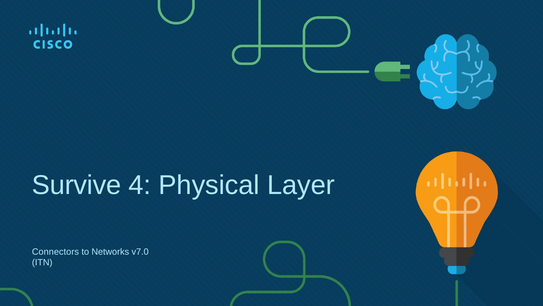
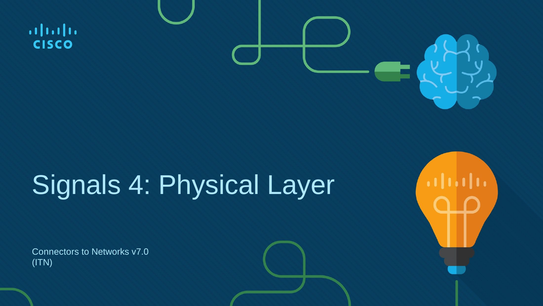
Survive: Survive -> Signals (76, 185)
